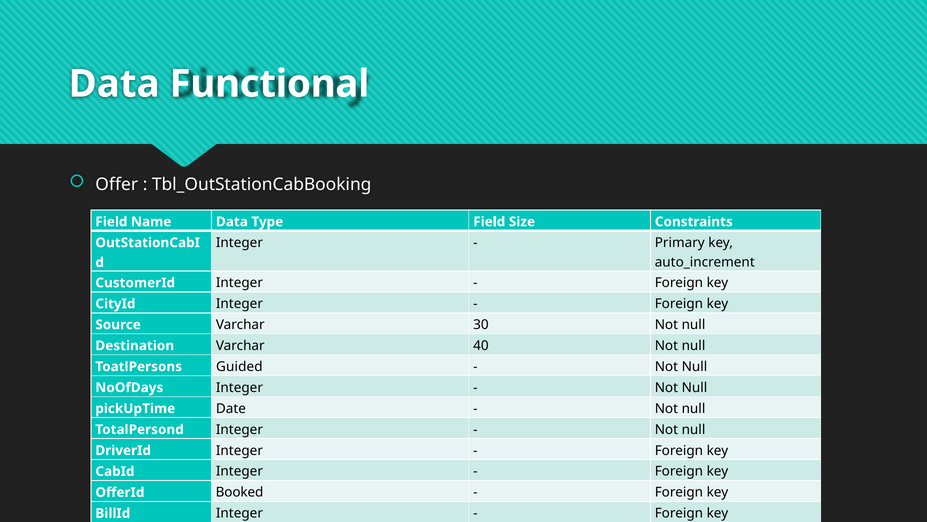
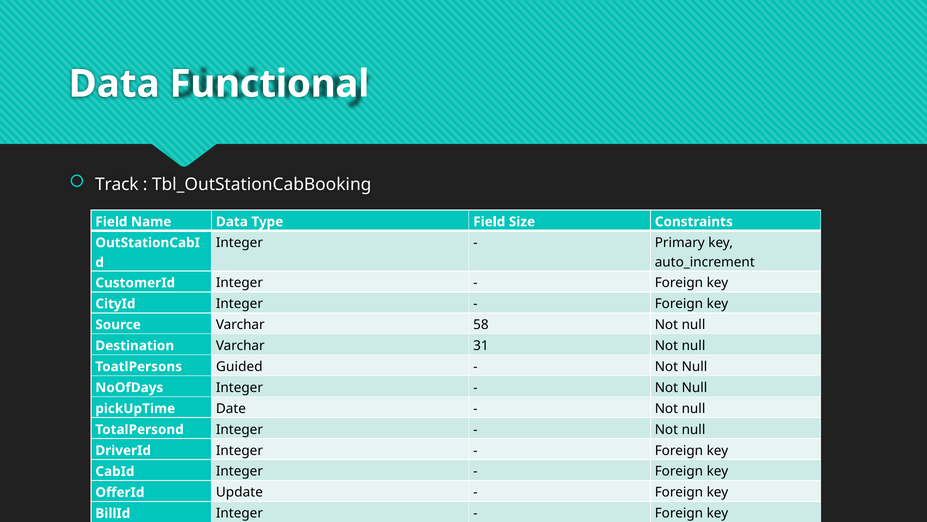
Offer: Offer -> Track (117, 184)
30: 30 -> 58 (481, 324)
40: 40 -> 31 (481, 345)
Booked: Booked -> Update (239, 492)
